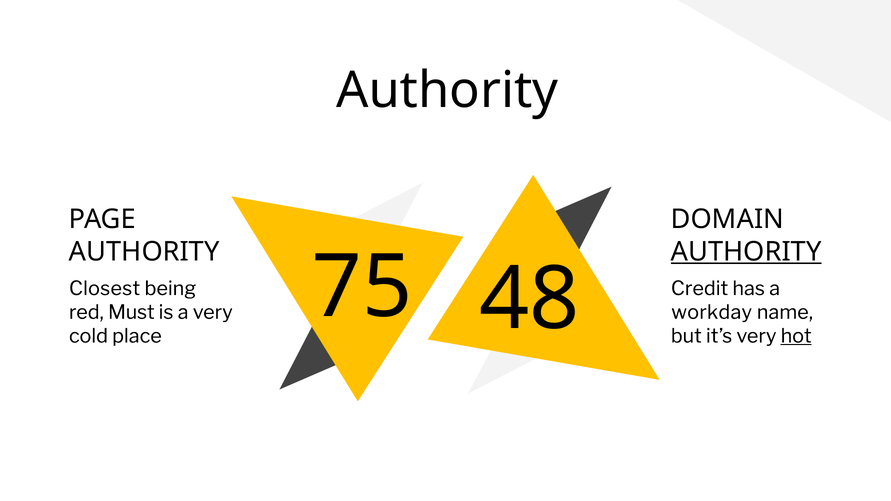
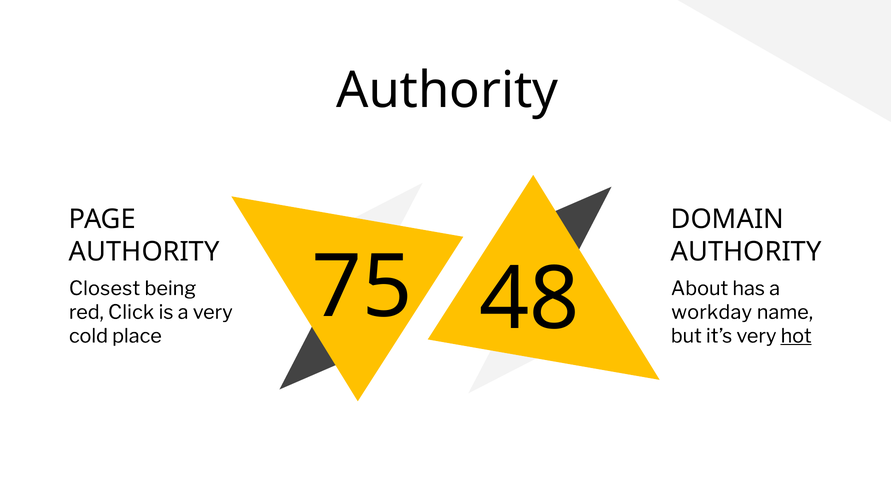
AUTHORITY underline: present -> none (746, 252)
Credit: Credit -> About (700, 289)
Must: Must -> Click (131, 312)
